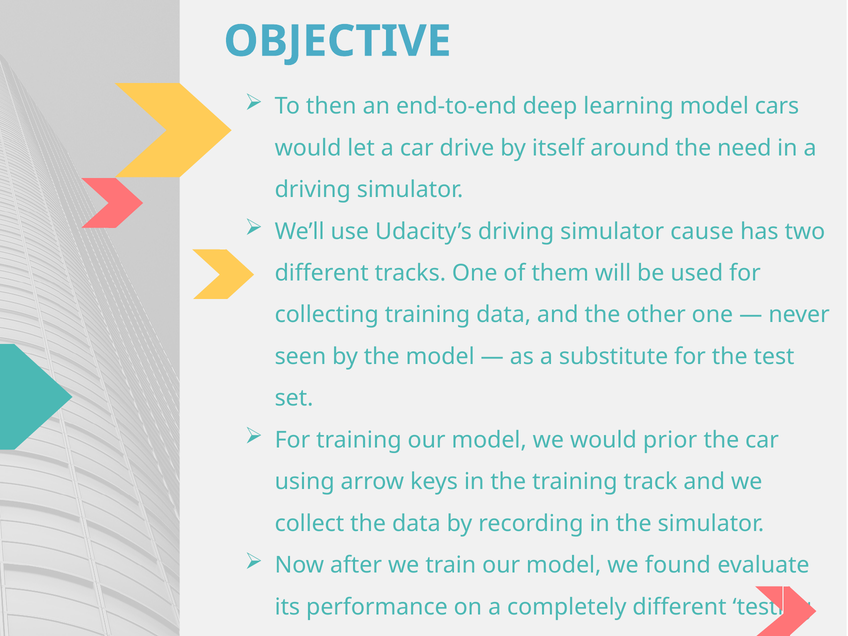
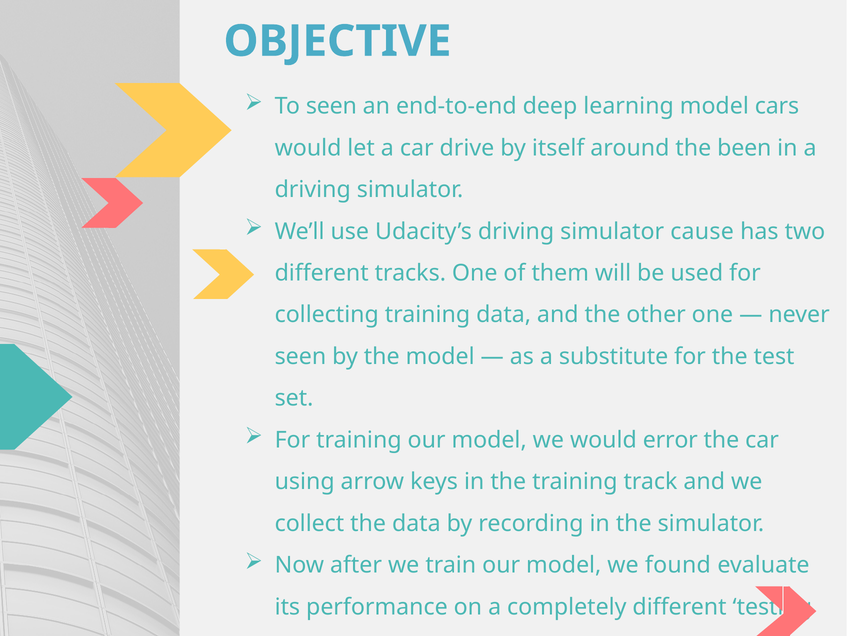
To then: then -> seen (331, 106)
need: need -> been (744, 148)
prior: prior -> error (670, 440)
